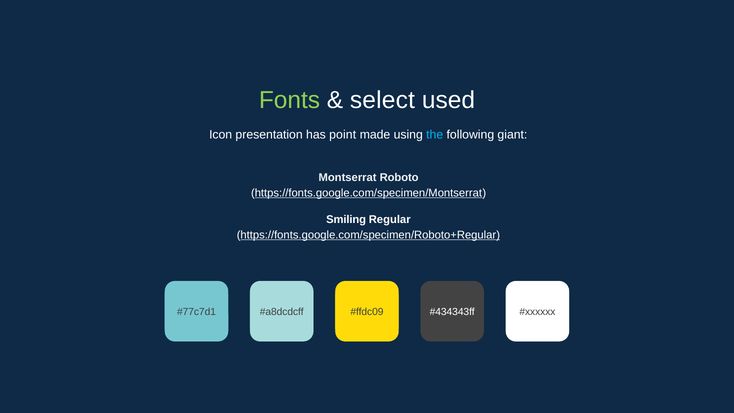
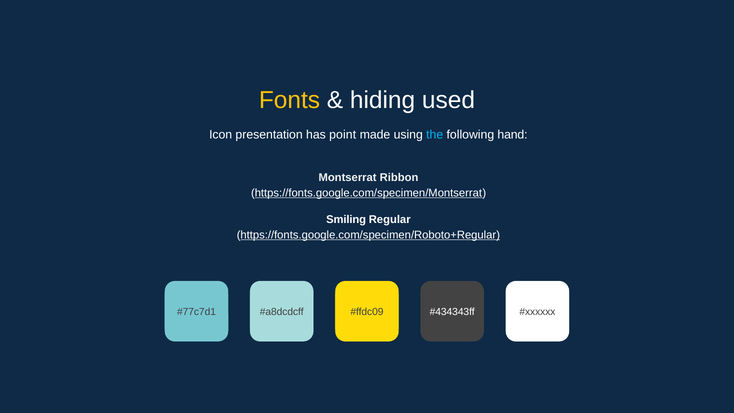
Fonts colour: light green -> yellow (289, 100)
select: select -> hiding (383, 100)
giant: giant -> hand (512, 135)
Roboto: Roboto -> Ribbon (399, 177)
